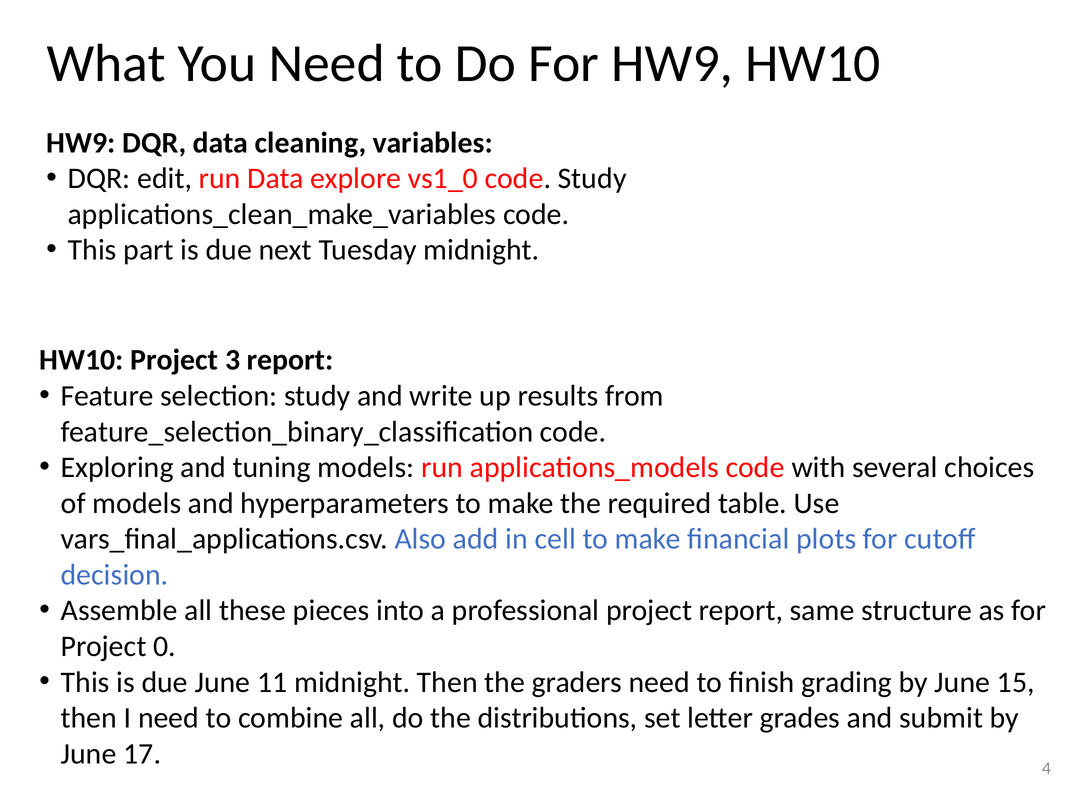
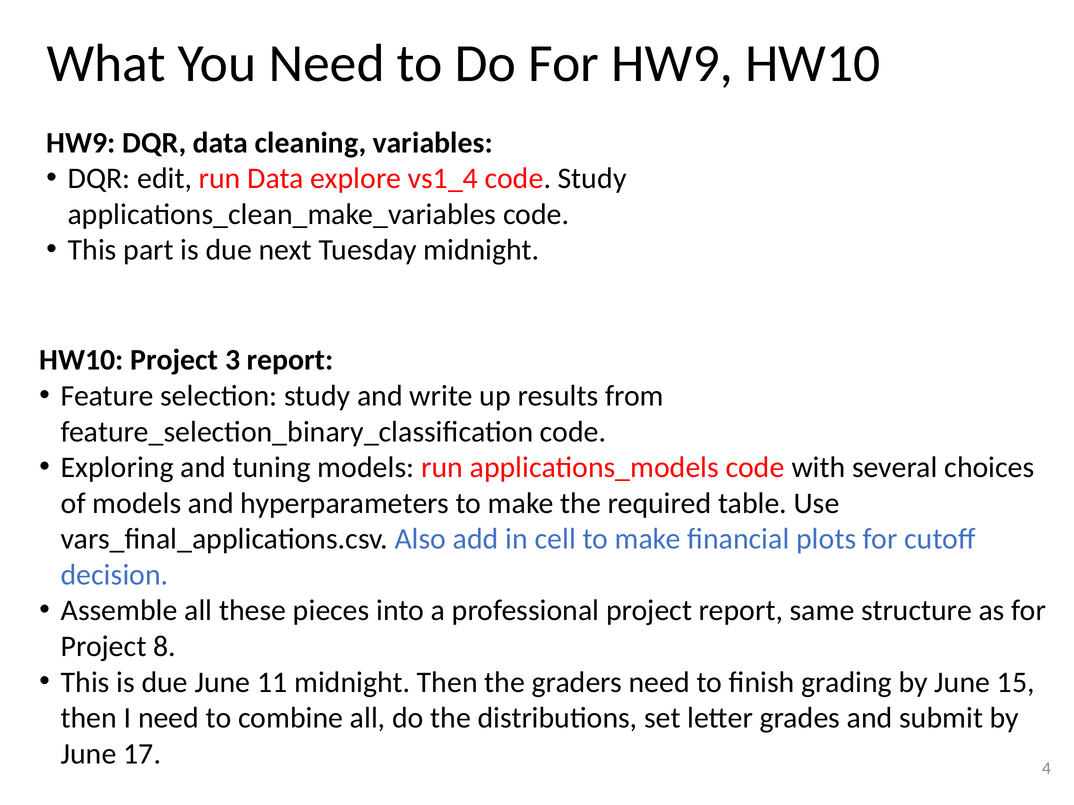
vs1_0: vs1_0 -> vs1_4 (443, 179)
0: 0 -> 8 (165, 647)
